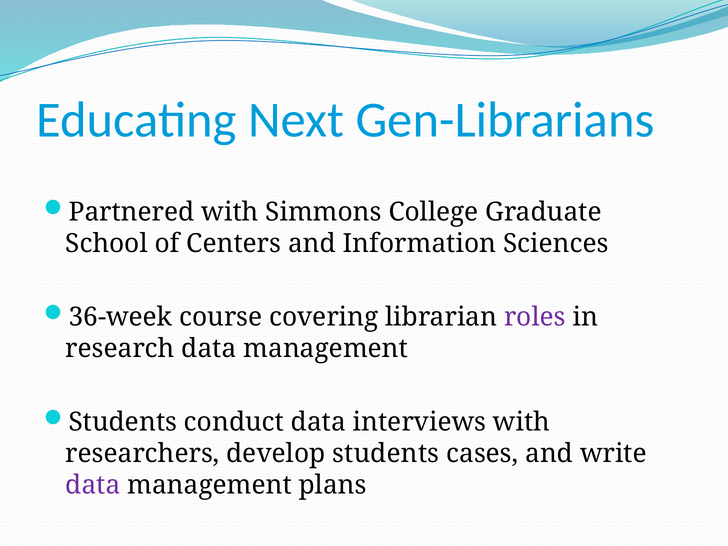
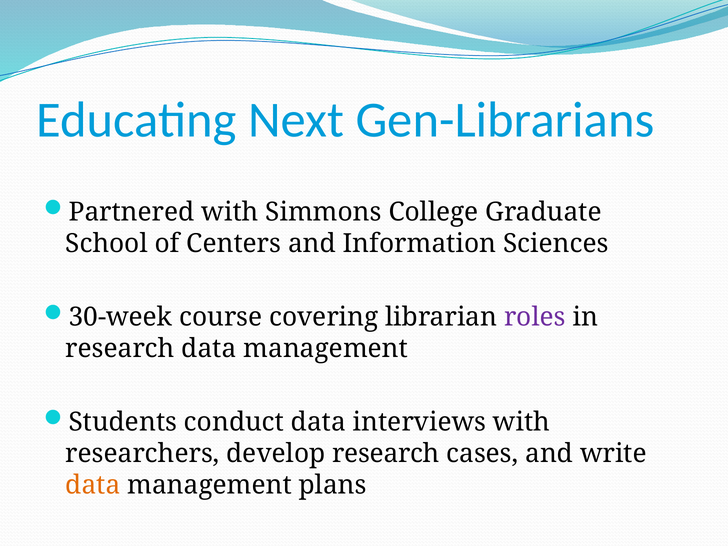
36-week: 36-week -> 30-week (121, 317)
develop students: students -> research (386, 454)
data colour: purple -> orange (93, 485)
